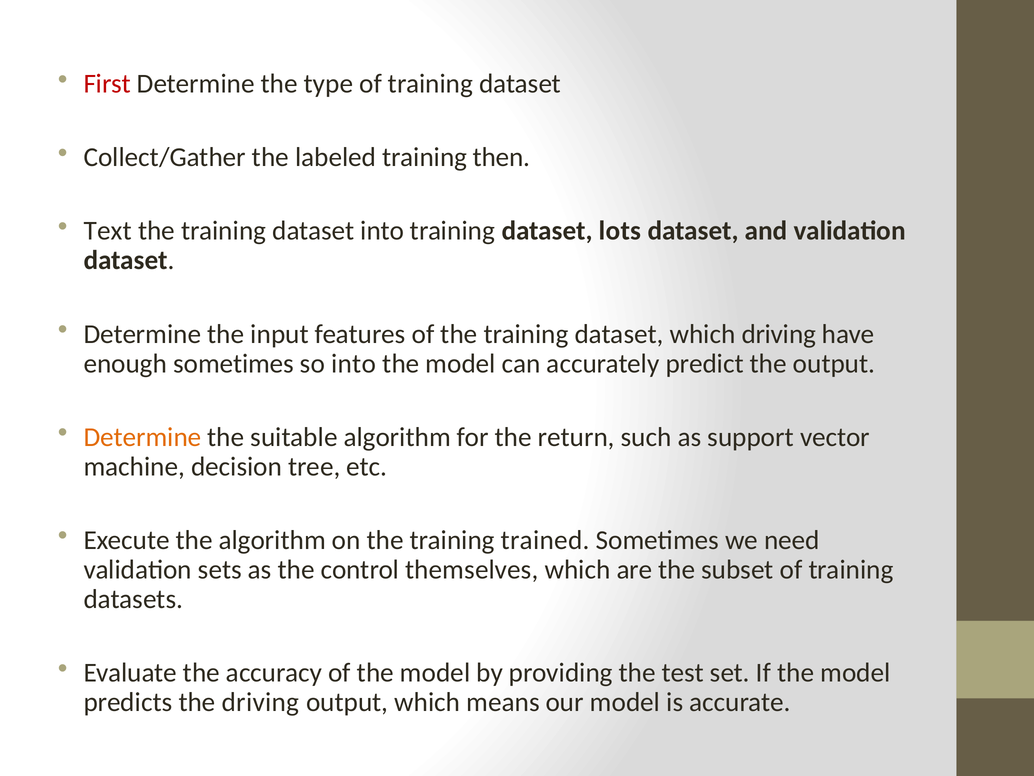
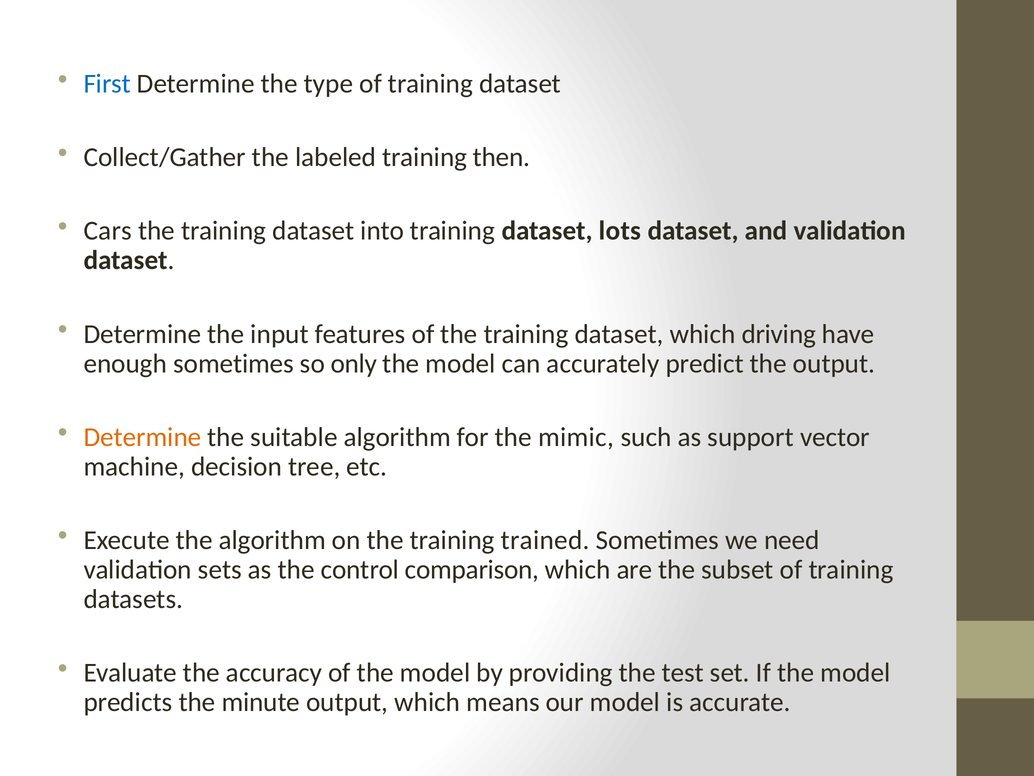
First colour: red -> blue (107, 84)
Text: Text -> Cars (108, 231)
so into: into -> only (354, 363)
return: return -> mimic (576, 437)
themselves: themselves -> comparison (472, 569)
the driving: driving -> minute (261, 702)
